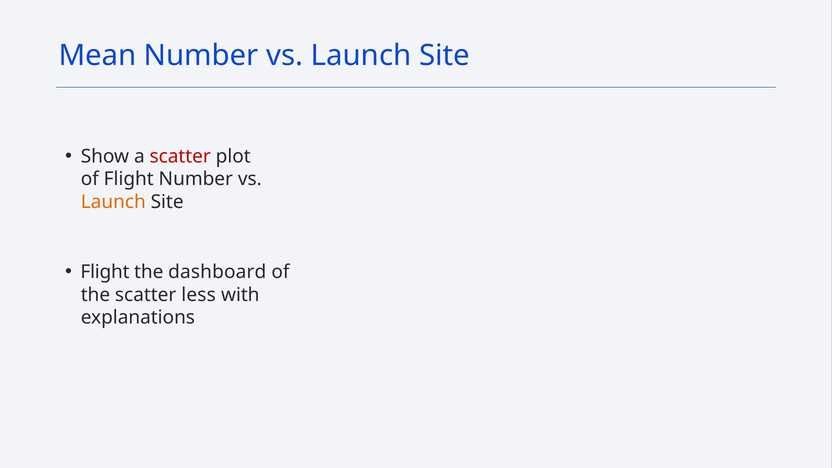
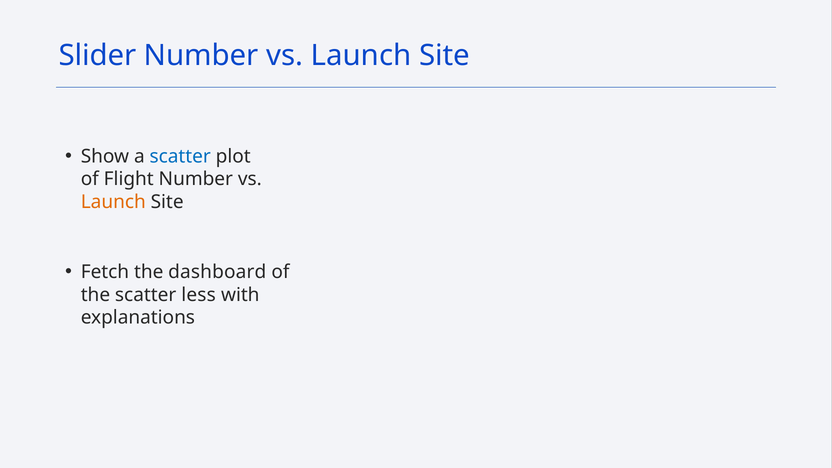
Mean: Mean -> Slider (97, 56)
scatter colour: red -> blue (180, 156)
Flight: Flight -> Fetch (105, 272)
